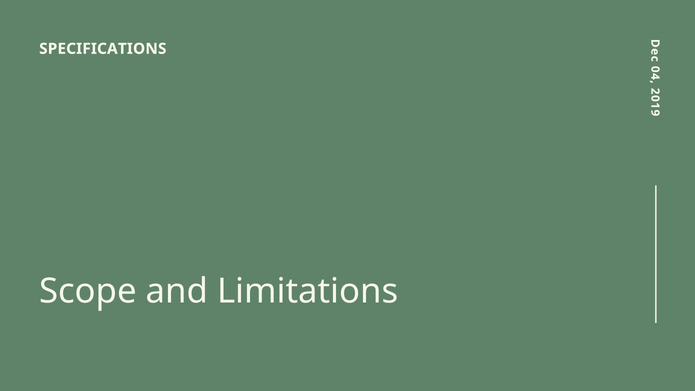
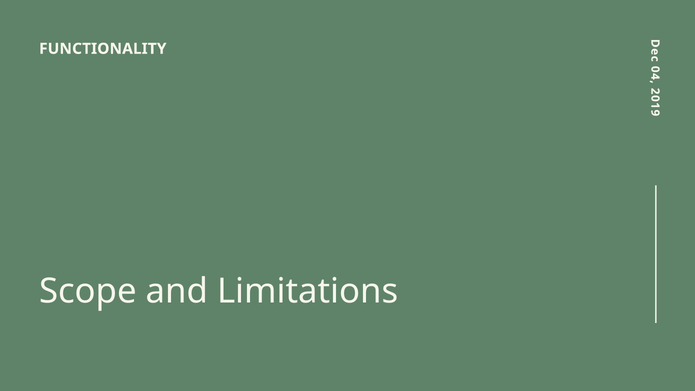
SPECIFICATIONS: SPECIFICATIONS -> FUNCTIONALITY (103, 49)
